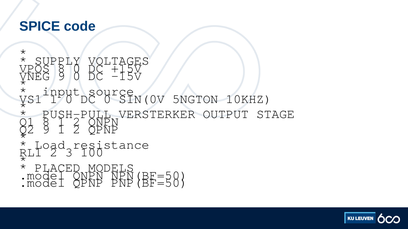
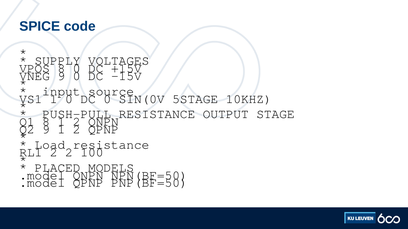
5NGTON: 5NGTON -> 5STAGE (195, 99)
VERSTERKER: VERSTERKER -> RESISTANCE (157, 114)
3: 3 -> 2 (69, 153)
